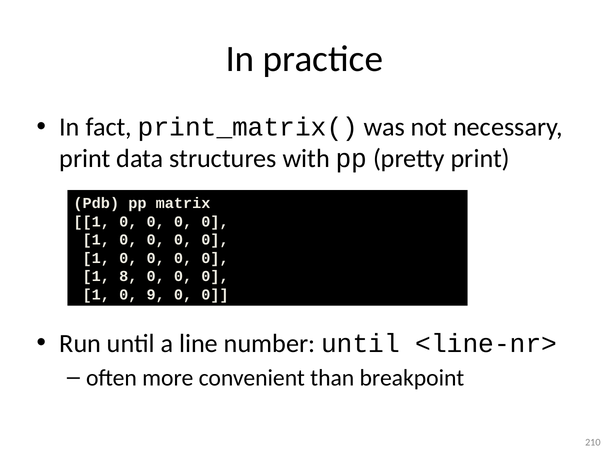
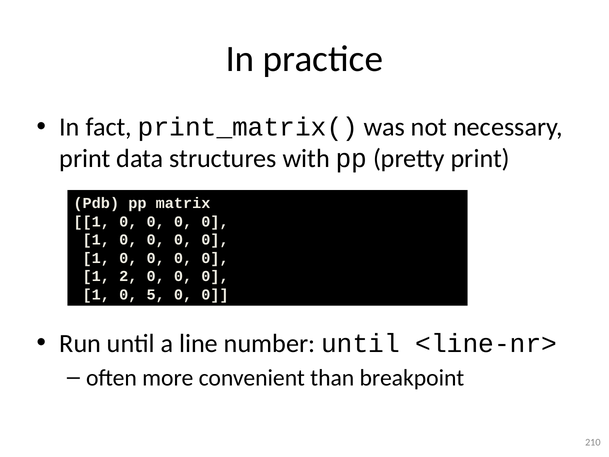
8: 8 -> 2 (128, 276)
9: 9 -> 5 (156, 295)
